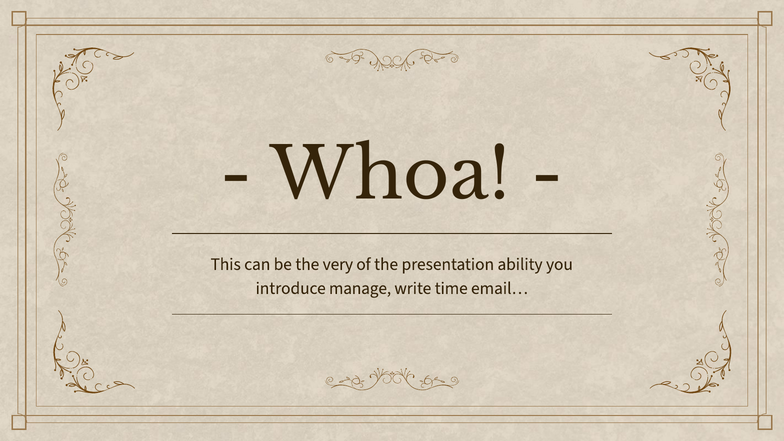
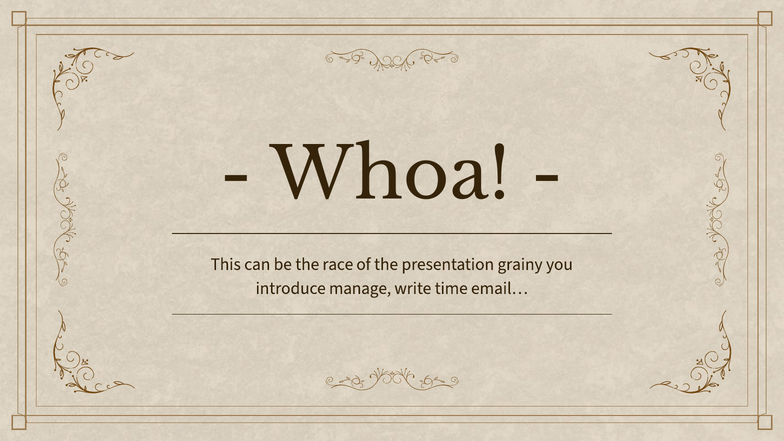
very: very -> race (338, 264)
ability: ability -> grainy (520, 264)
